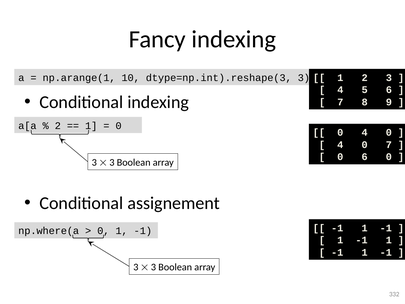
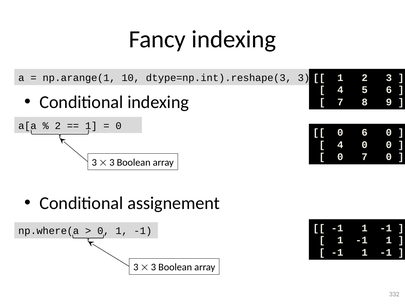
0 4: 4 -> 6 (365, 132)
0 7: 7 -> 0 (389, 145)
0 6: 6 -> 7 (365, 157)
